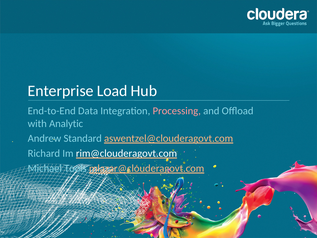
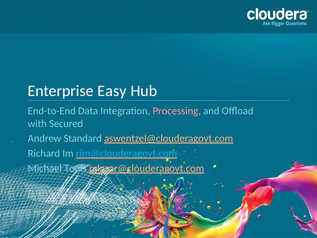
Load: Load -> Easy (112, 91)
Analytic: Analytic -> Secured (66, 123)
rim@clouderagovt.com colour: white -> light blue (126, 153)
